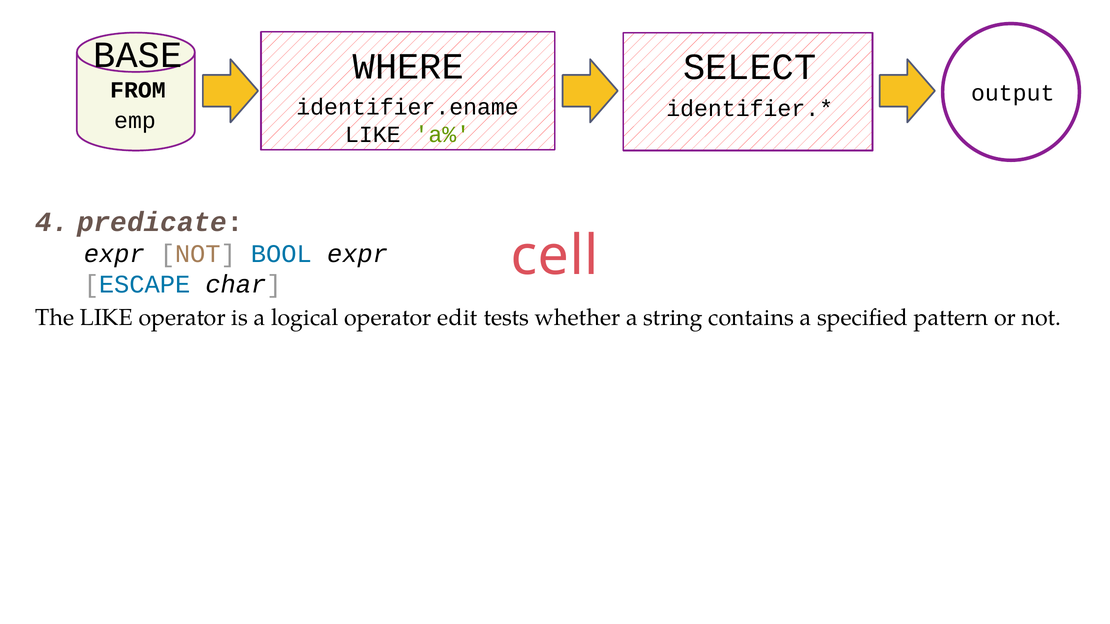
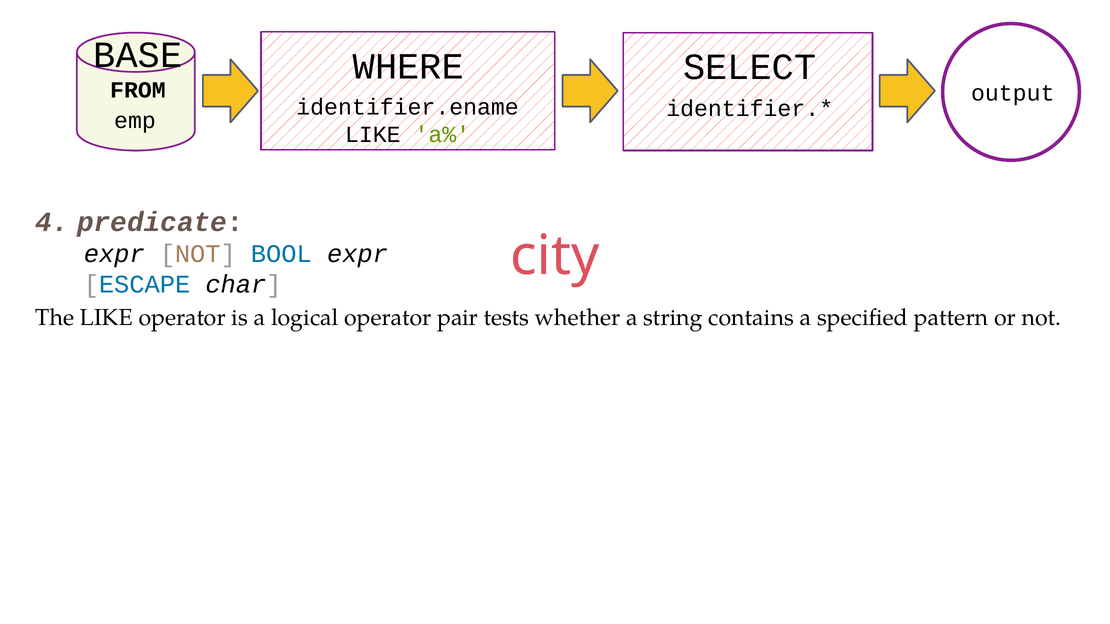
cell: cell -> city (555, 256)
edit: edit -> pair (458, 318)
